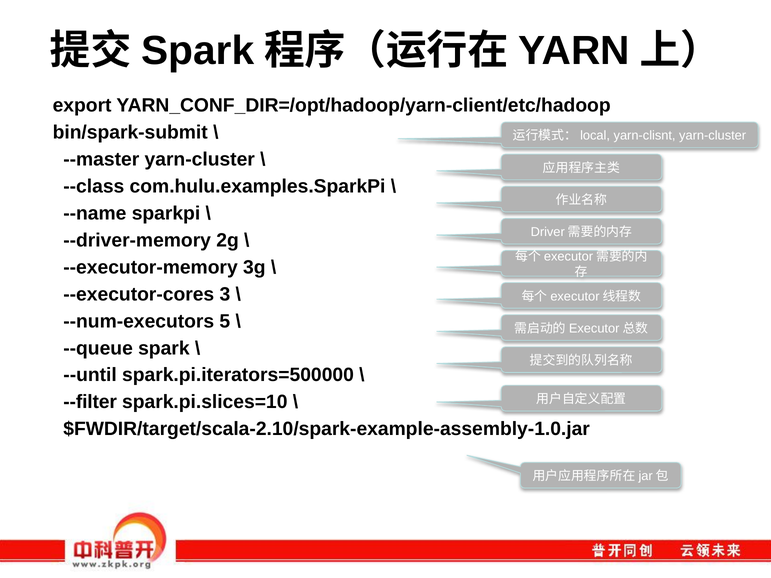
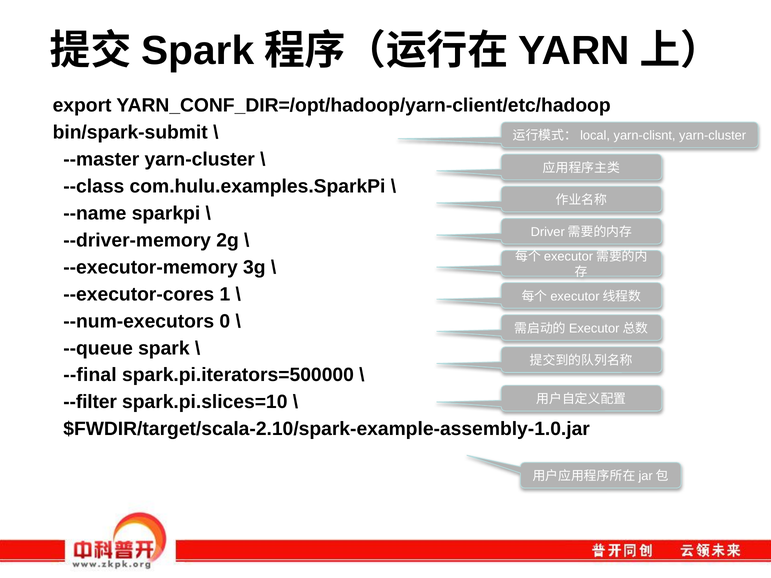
3: 3 -> 1 (225, 294)
5: 5 -> 0 (225, 321)
--until: --until -> --final (90, 375)
